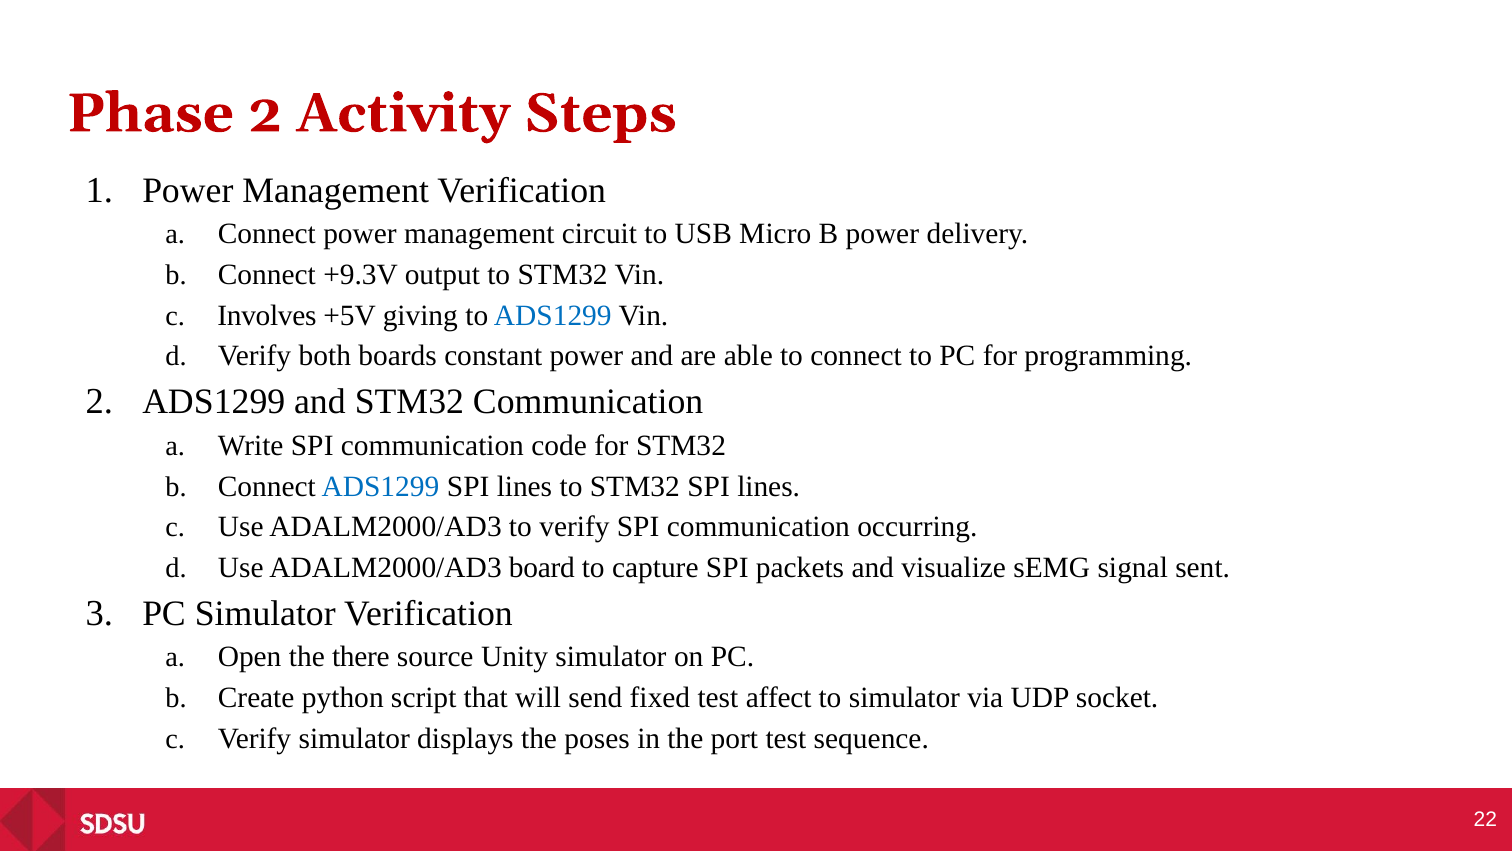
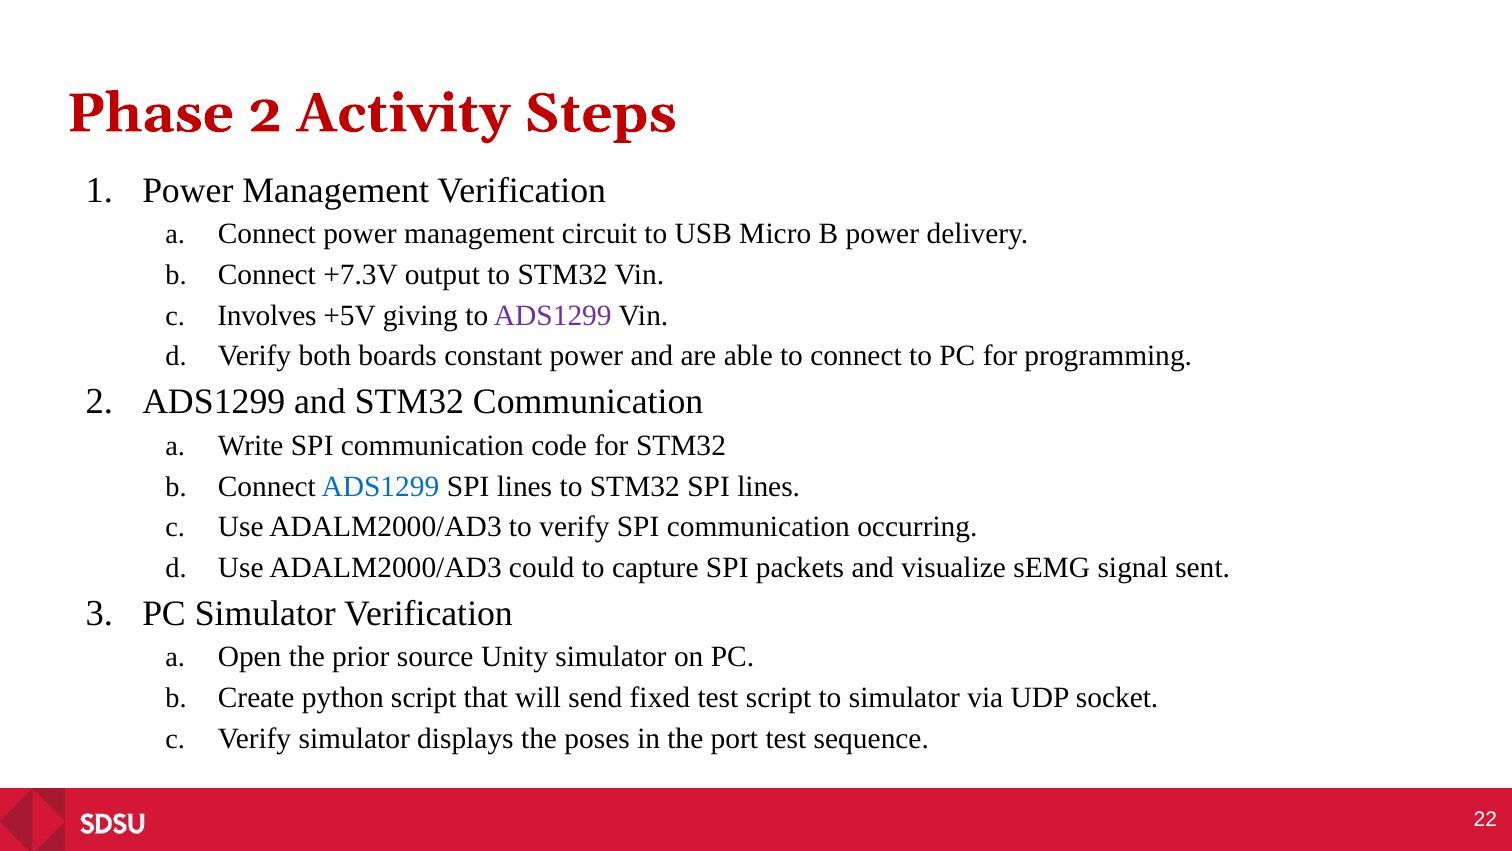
+9.3V: +9.3V -> +7.3V (361, 275)
ADS1299 colour: blue -> purple (553, 315)
board: board -> could (542, 567)
there: there -> prior (361, 657)
test affect: affect -> script (779, 697)
